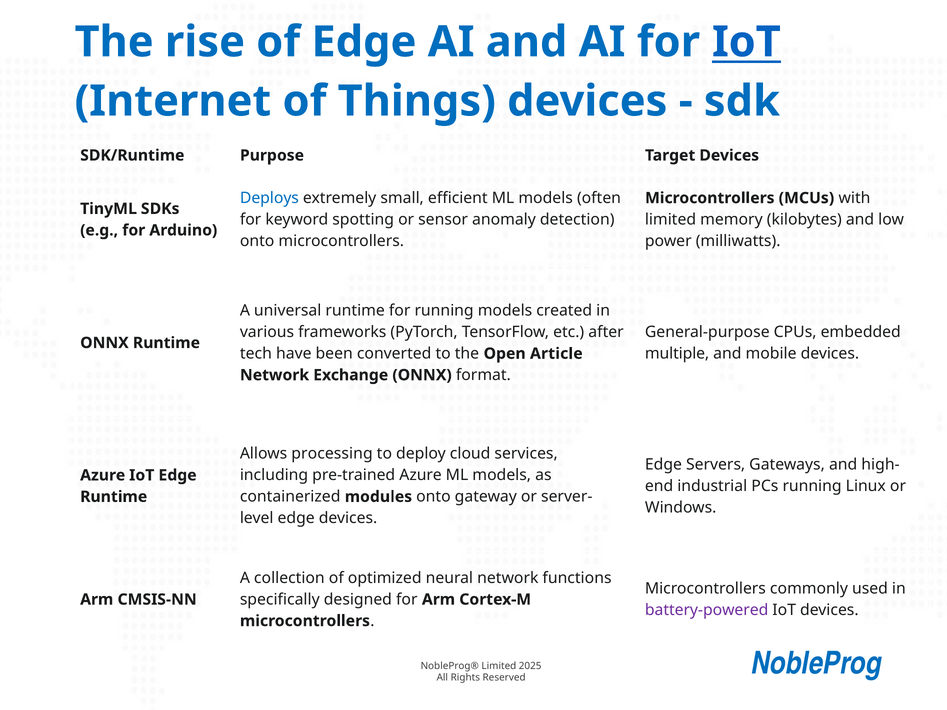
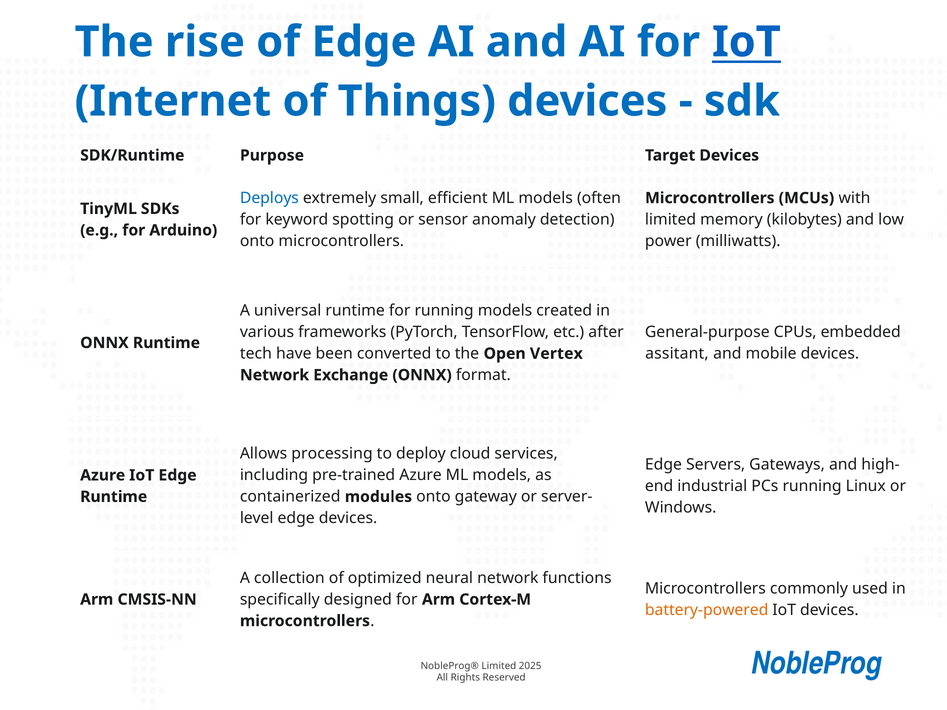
Article: Article -> Vertex (556, 354)
multiple: multiple -> assitant (677, 354)
battery-powered colour: purple -> orange (707, 610)
